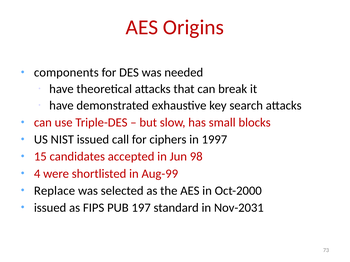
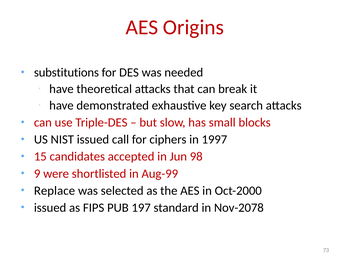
components: components -> substitutions (66, 73)
4: 4 -> 9 (37, 174)
Nov-2031: Nov-2031 -> Nov-2078 (239, 208)
